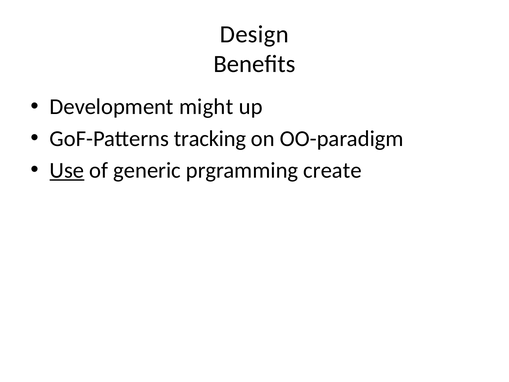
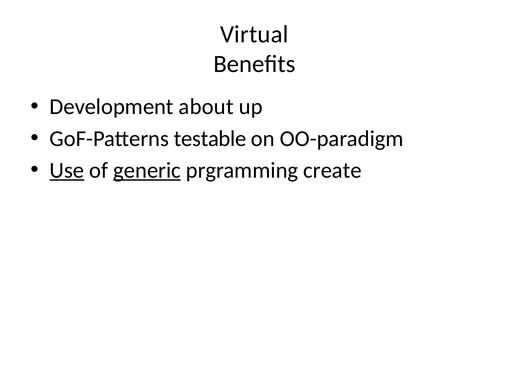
Design: Design -> Virtual (254, 34)
might: might -> about (206, 107)
tracking: tracking -> testable (210, 138)
generic underline: none -> present (147, 170)
